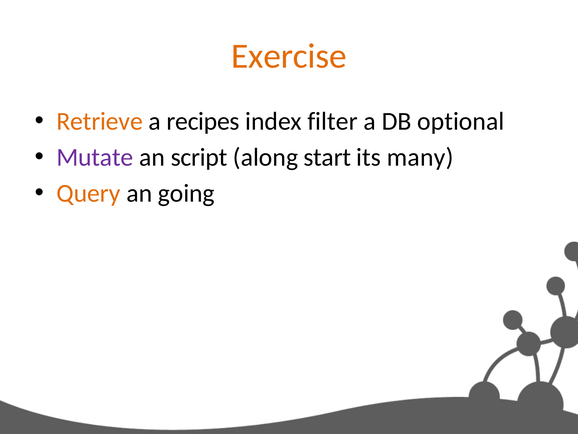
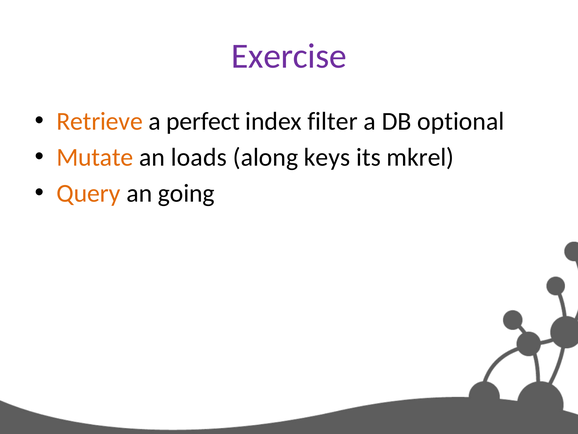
Exercise colour: orange -> purple (289, 56)
recipes: recipes -> perfect (203, 121)
Mutate colour: purple -> orange (95, 157)
script: script -> loads (199, 157)
start: start -> keys (327, 157)
many: many -> mkrel (420, 157)
